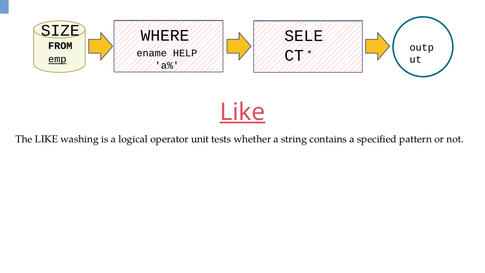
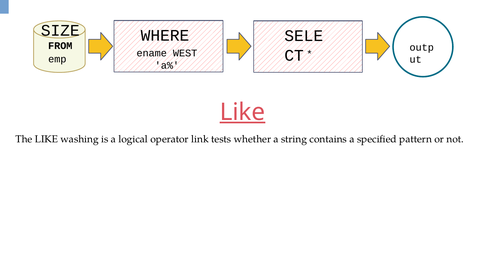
HELP: HELP -> WEST (185, 53)
emp underline: present -> none (57, 59)
unit: unit -> link (200, 139)
